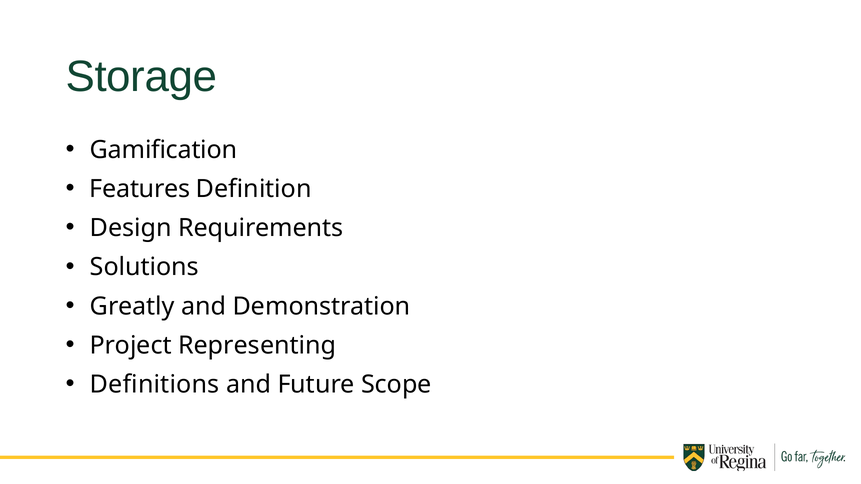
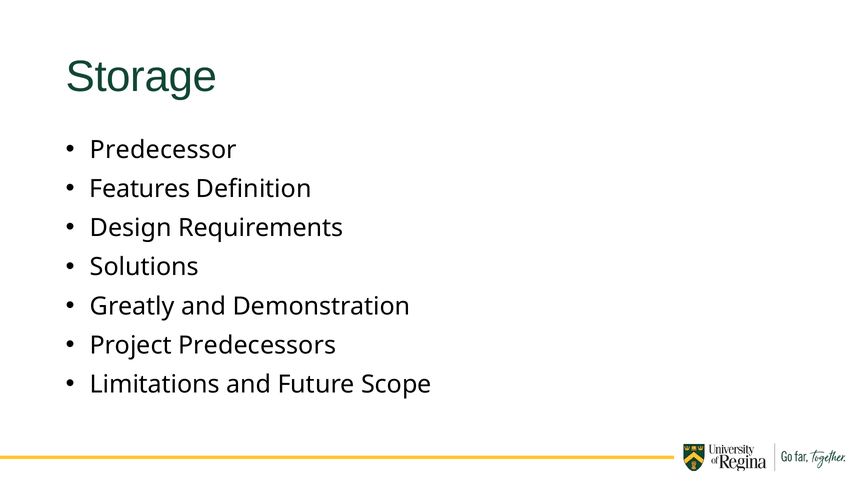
Gamification: Gamification -> Predecessor (163, 150)
Representing: Representing -> Predecessors (257, 346)
Definitions: Definitions -> Limitations (155, 385)
